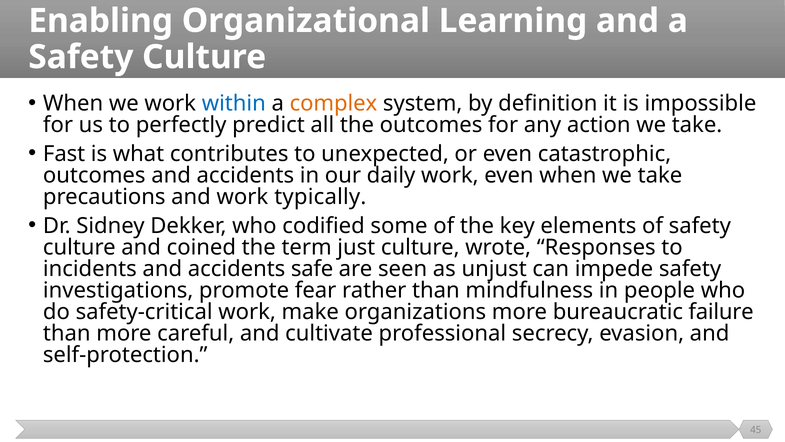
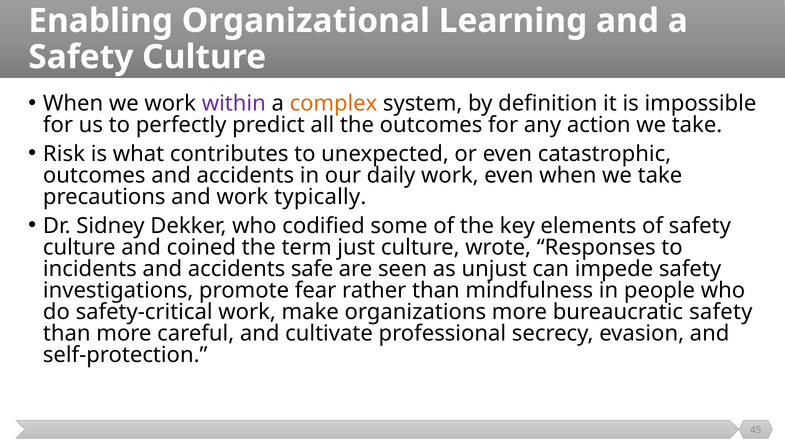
within colour: blue -> purple (234, 103)
Fast: Fast -> Risk (64, 154)
bureaucratic failure: failure -> safety (721, 311)
